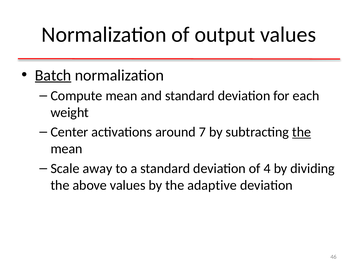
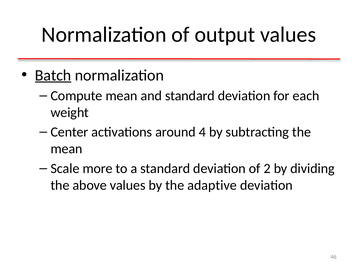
7: 7 -> 4 (202, 132)
the underline: present -> none (302, 132)
away: away -> more (98, 168)
4: 4 -> 2 (267, 168)
